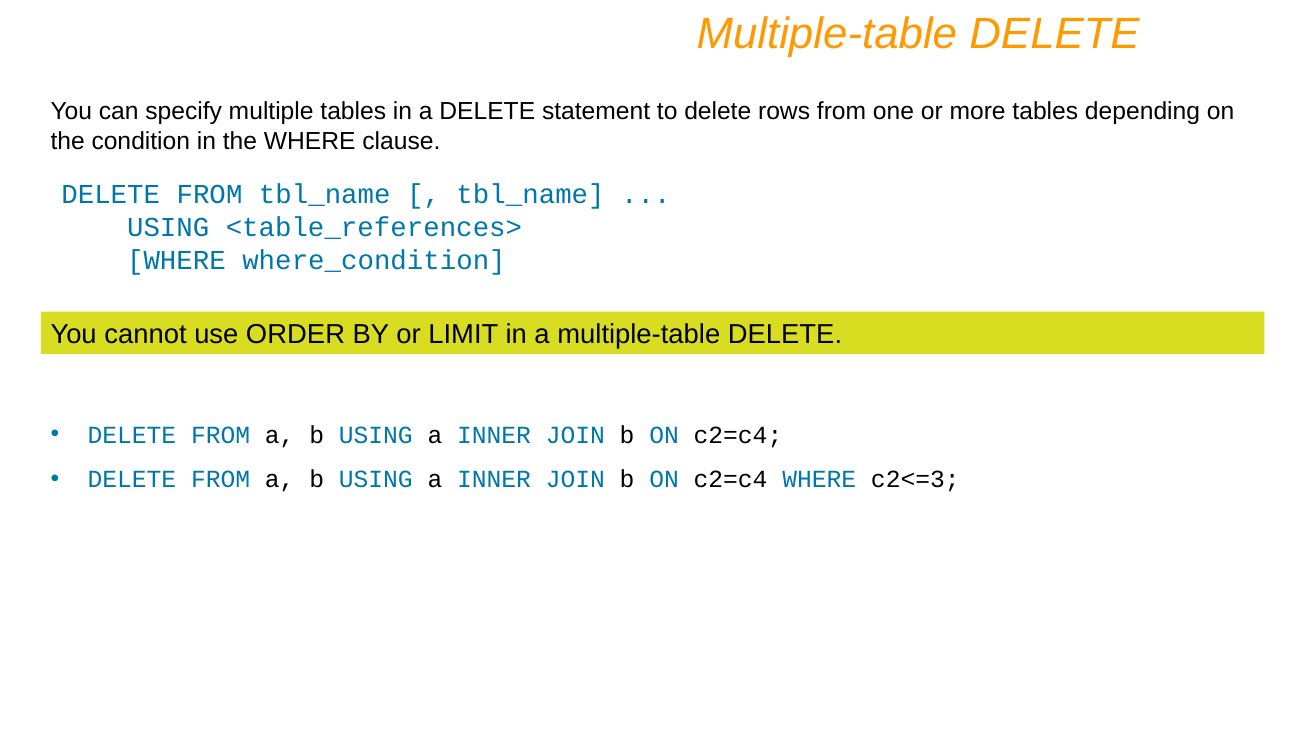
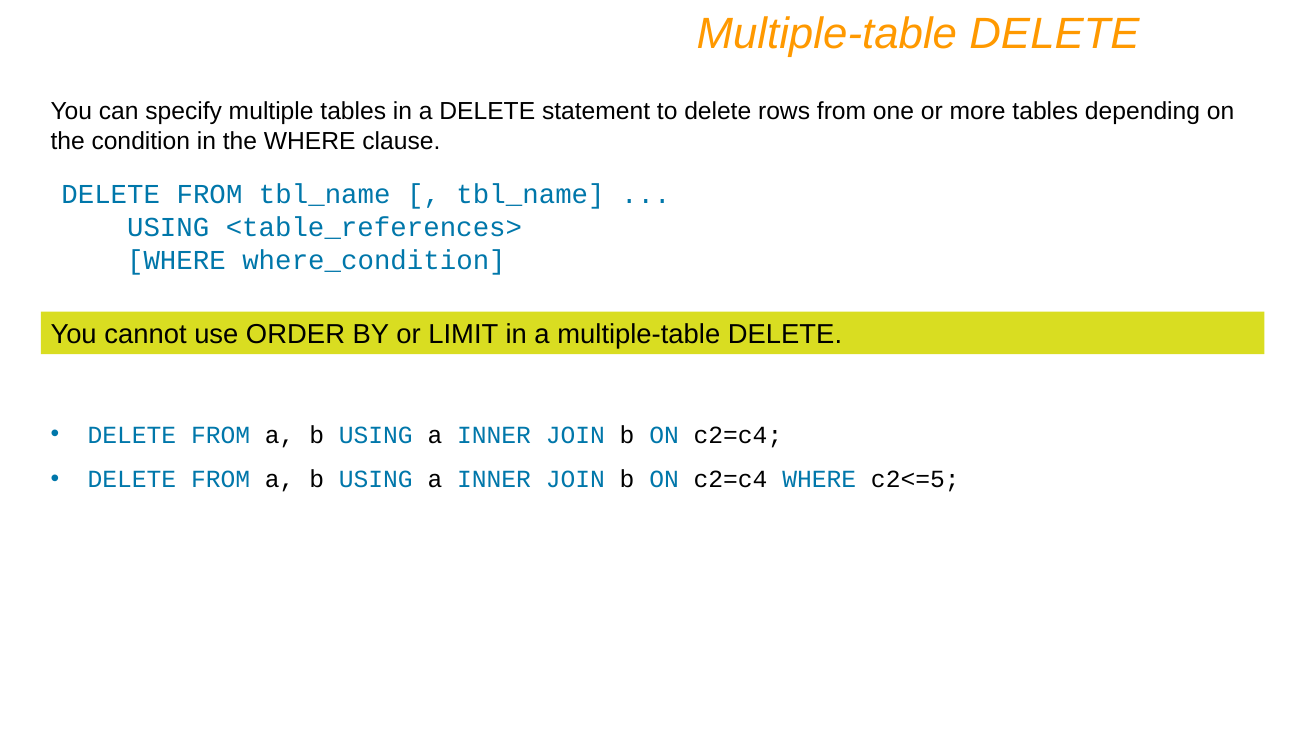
c2<=3: c2<=3 -> c2<=5 (915, 479)
